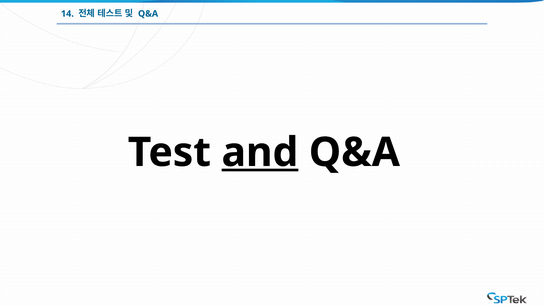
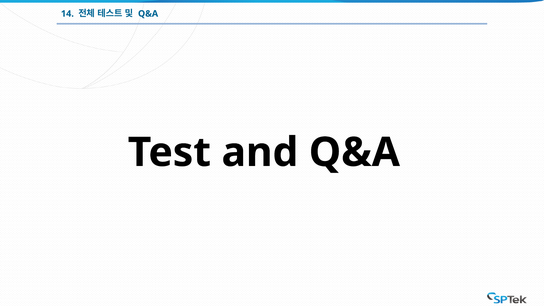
and underline: present -> none (260, 152)
